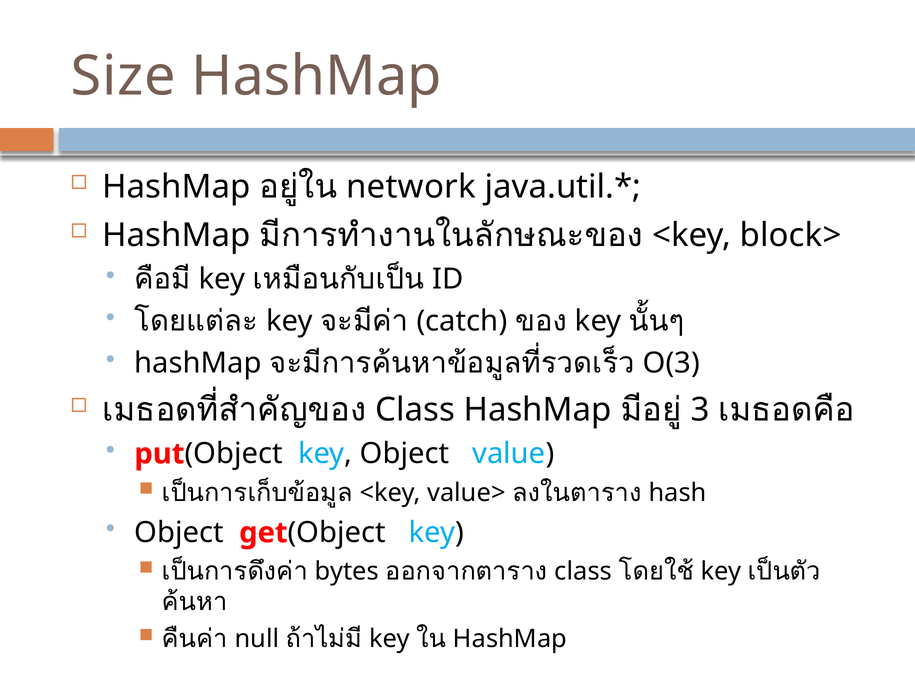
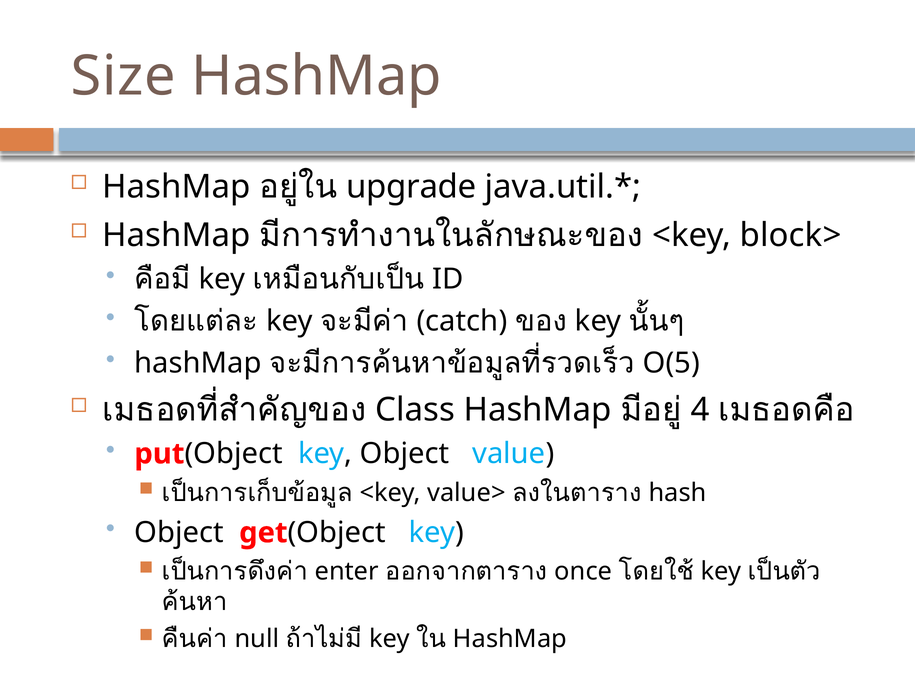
network: network -> upgrade (411, 187)
O(3: O(3 -> O(5 (671, 363)
3: 3 -> 4 (700, 410)
bytes: bytes -> enter (347, 572)
class: class -> once (583, 572)
